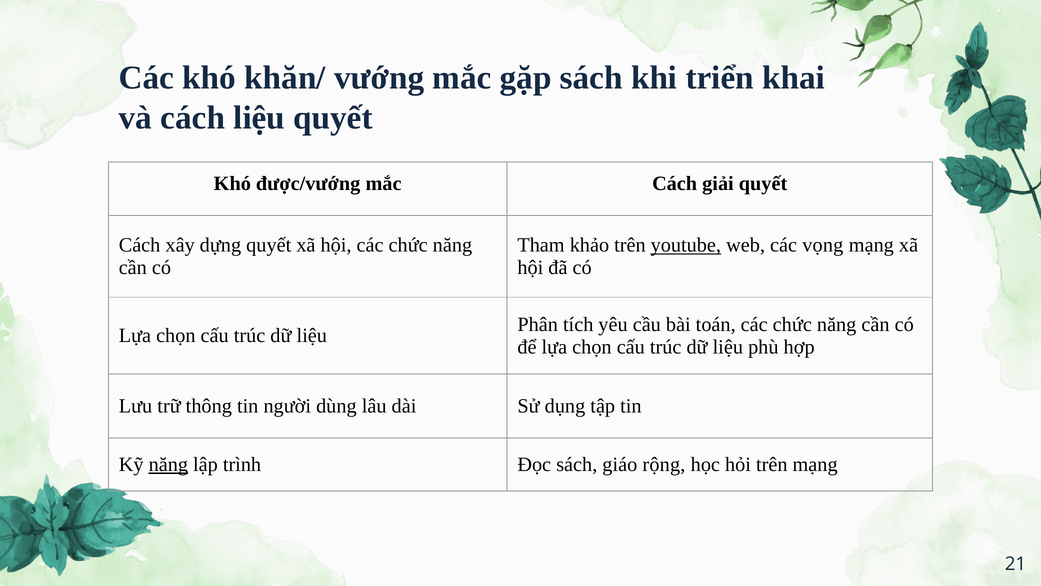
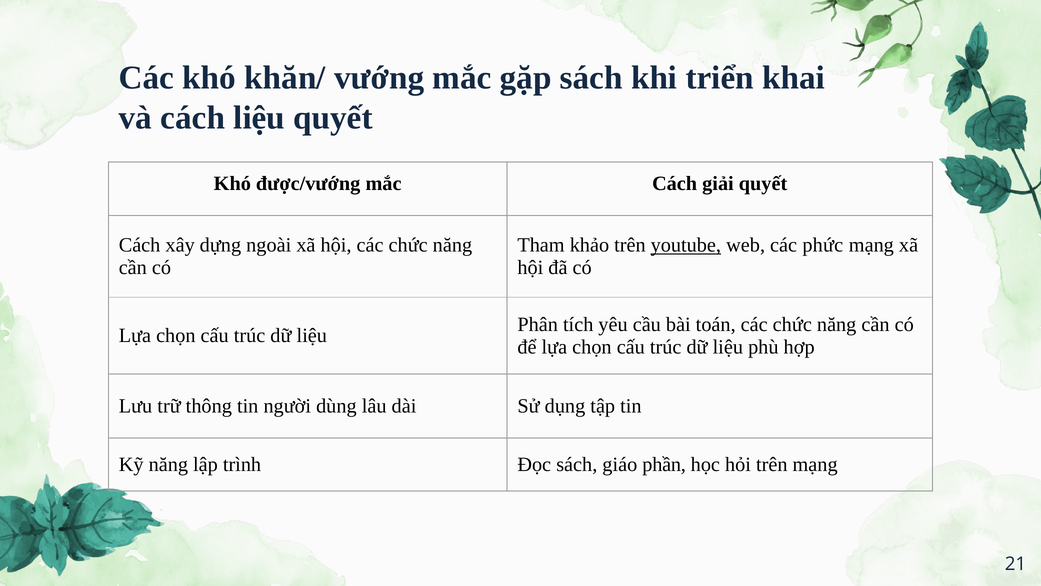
dựng quyết: quyết -> ngoài (269, 245)
vọng: vọng -> phức (823, 245)
năng underline: present -> none (168, 464)
rộng: rộng -> phần (664, 464)
